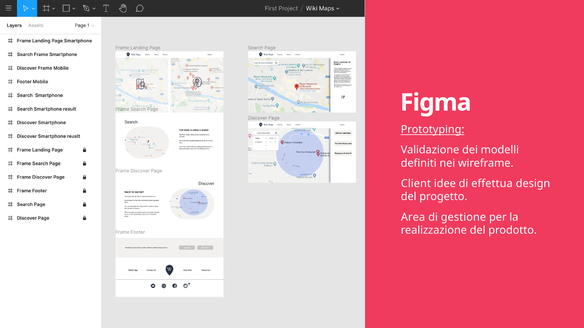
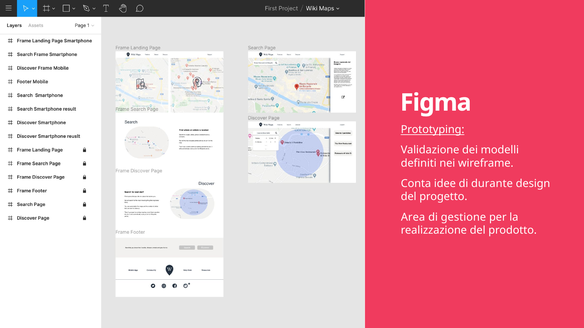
Client: Client -> Conta (416, 184)
effettua: effettua -> durante (492, 184)
